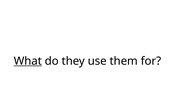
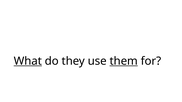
them underline: none -> present (124, 61)
